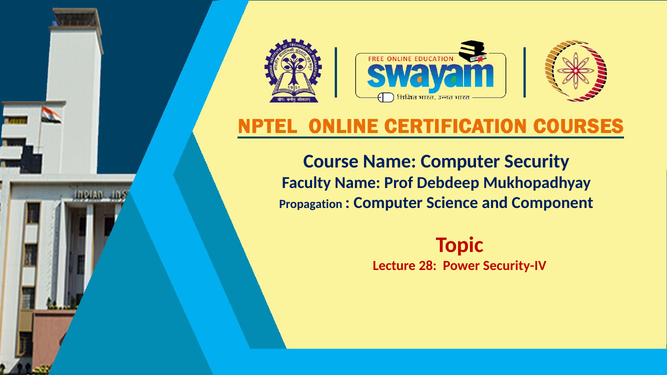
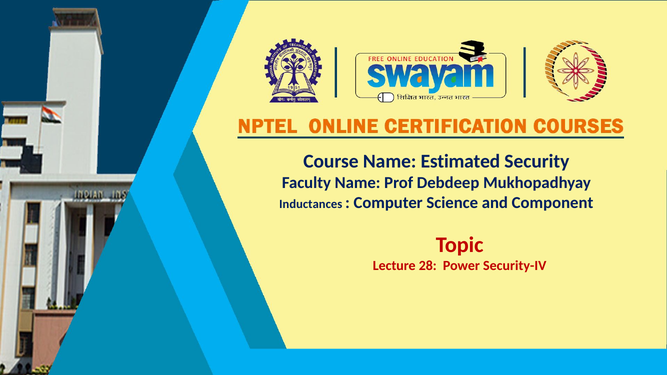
Name Computer: Computer -> Estimated (460, 161)
Propagation: Propagation -> Inductances (311, 204)
